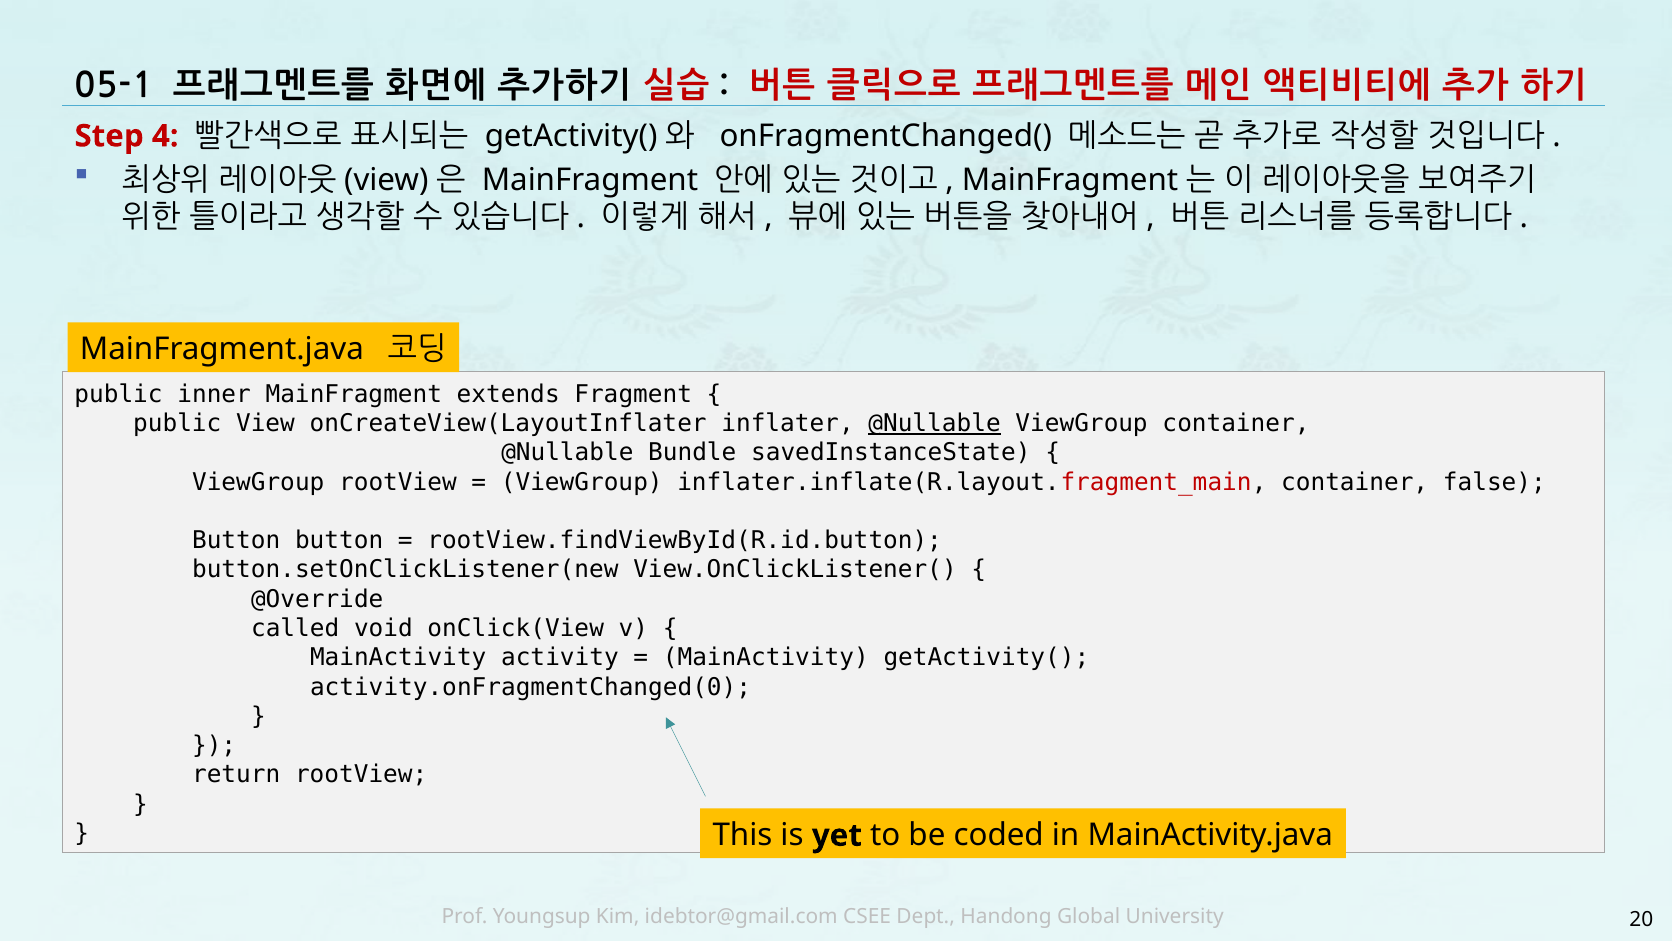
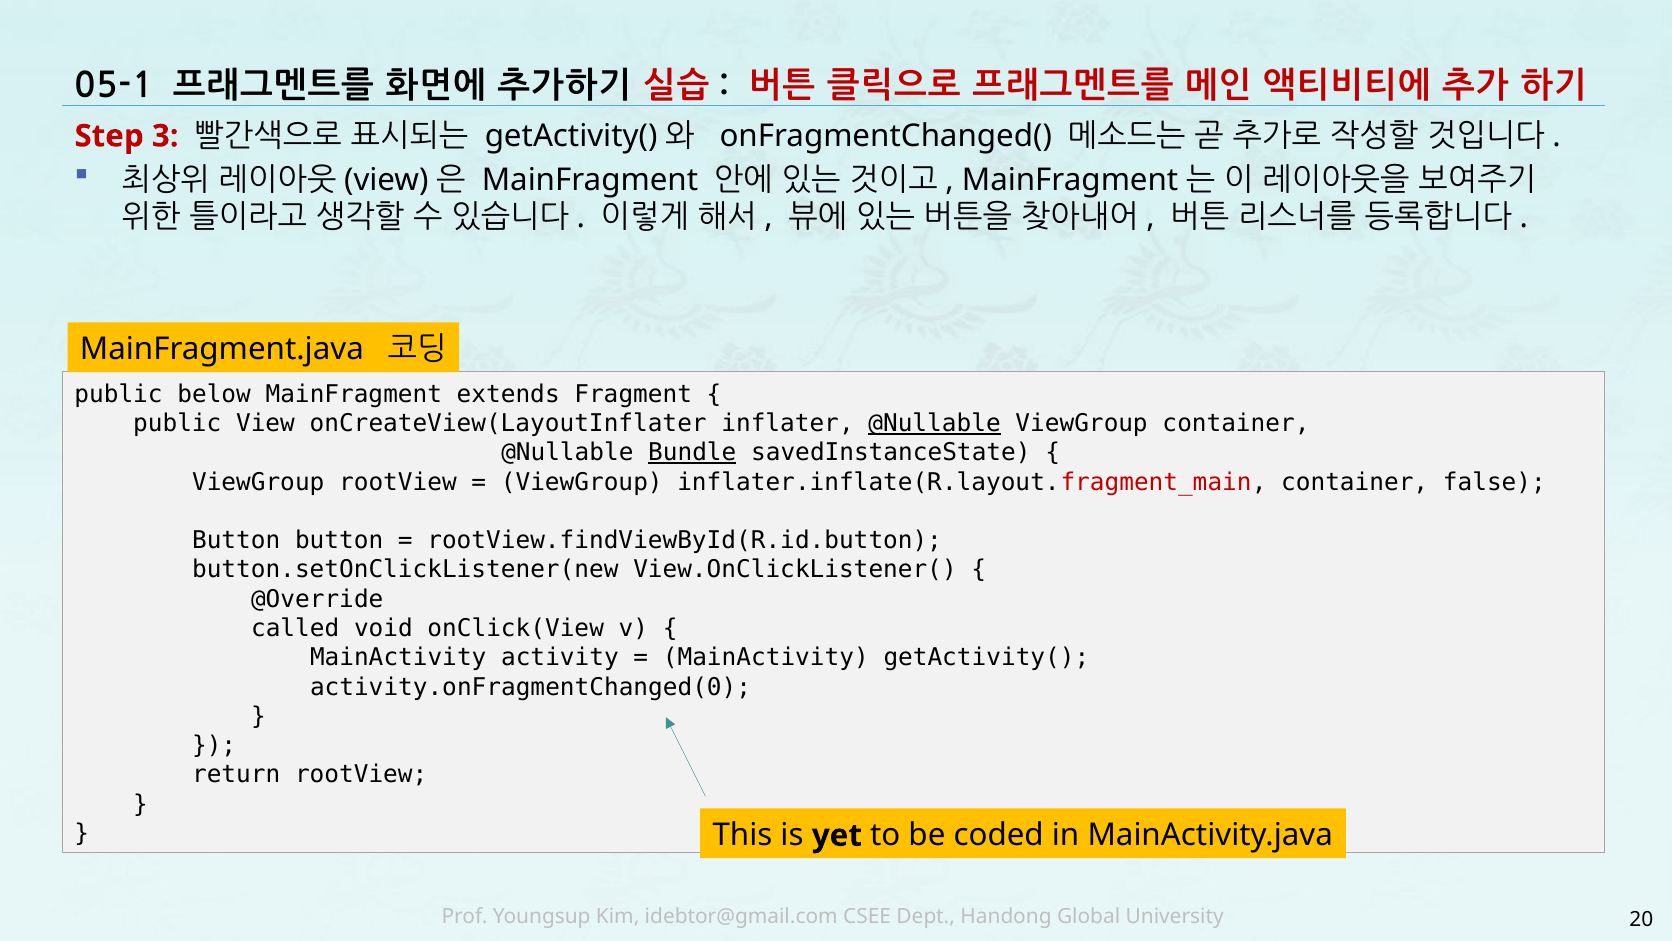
4: 4 -> 3 (165, 136)
inner: inner -> below (214, 394)
Bundle underline: none -> present (692, 452)
